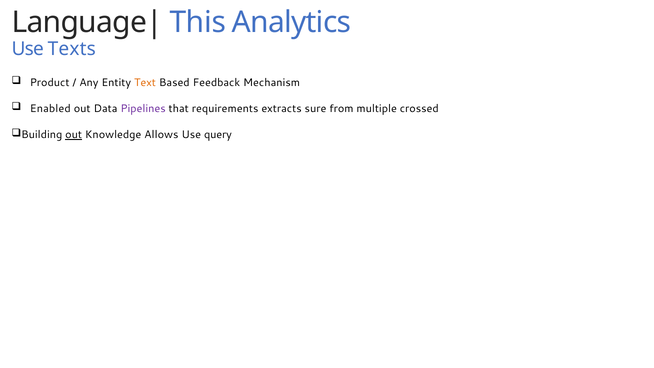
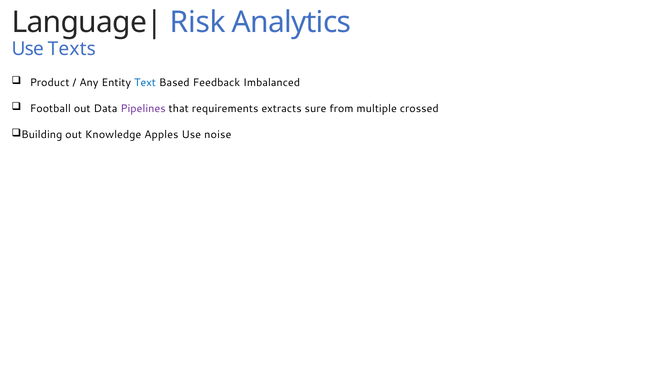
This: This -> Risk (198, 22)
Text colour: orange -> blue (145, 83)
Mechanism: Mechanism -> Imbalanced (272, 83)
Enabled: Enabled -> Football (50, 109)
out underline: present -> none (74, 135)
Allows: Allows -> Apples (161, 135)
query: query -> noise (218, 135)
